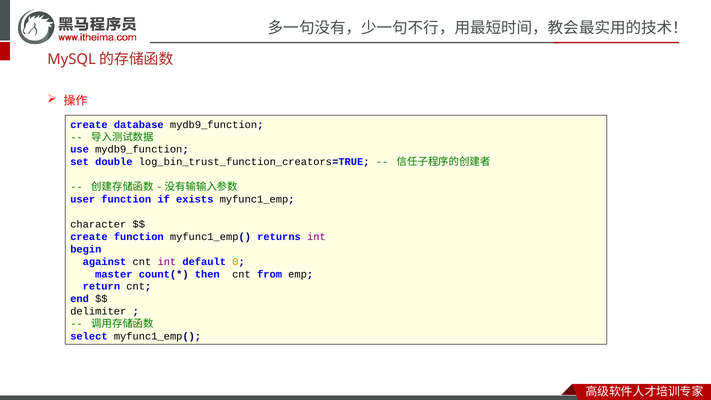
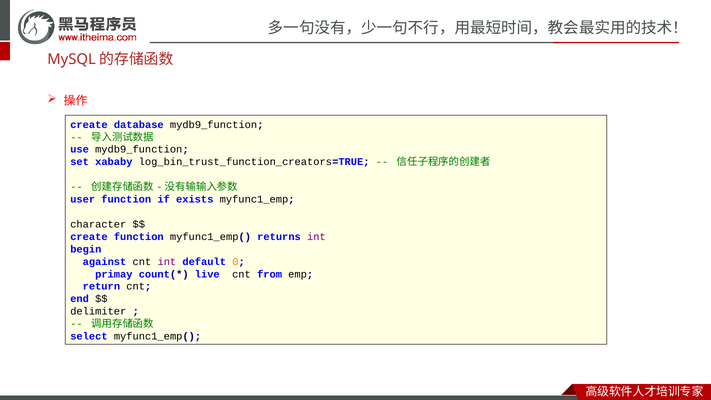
double: double -> xababy (114, 162)
master: master -> primay (114, 274)
then: then -> live (207, 274)
